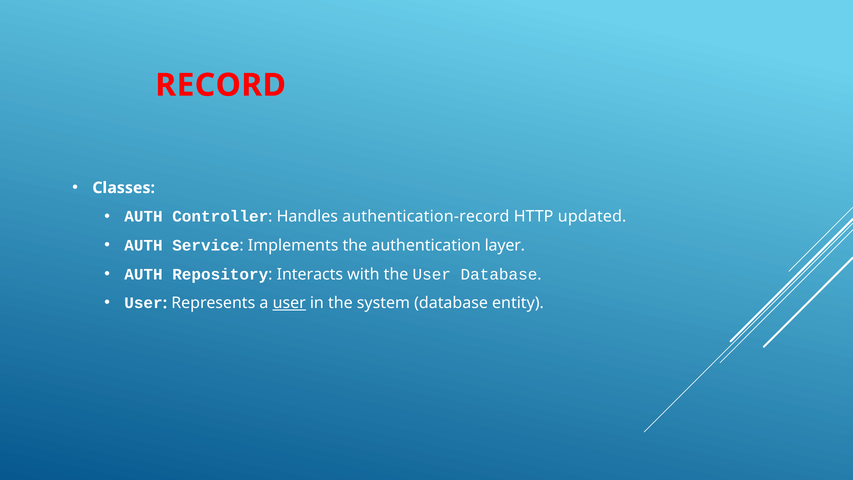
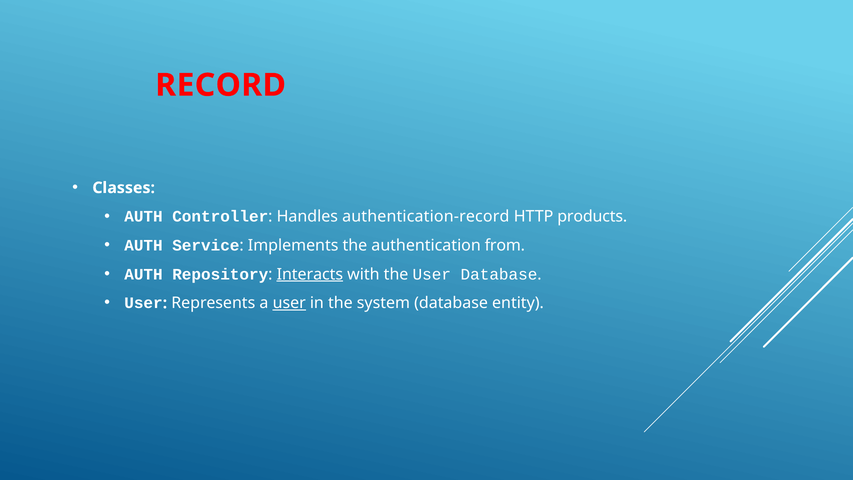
updated: updated -> products (592, 217)
layer: layer -> from (505, 245)
Interacts underline: none -> present (310, 274)
